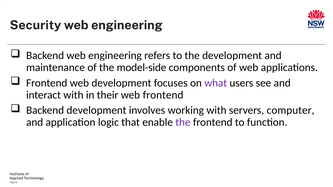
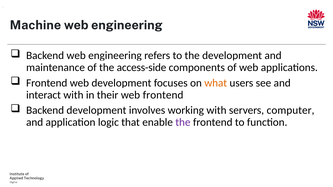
Security: Security -> Machine (35, 25)
model-side: model-side -> access-side (142, 68)
what colour: purple -> orange (216, 83)
